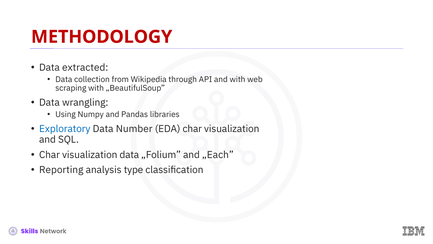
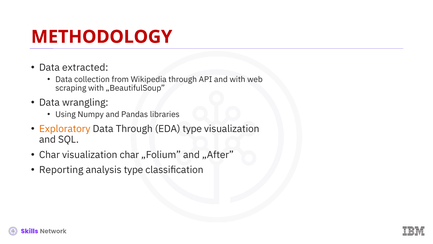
Exploratory colour: blue -> orange (65, 129)
Data Number: Number -> Through (134, 129)
EDA char: char -> type (192, 129)
visualization data: data -> char (129, 155)
„Each: „Each -> „After (218, 155)
